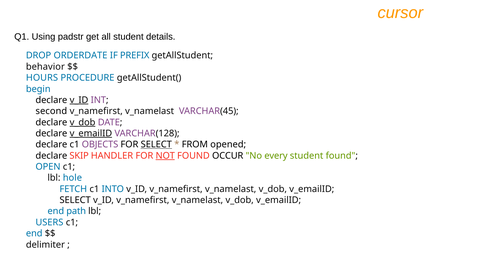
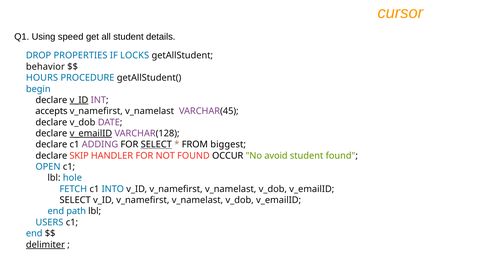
padstr: padstr -> speed (71, 37)
ORDERDATE: ORDERDATE -> PROPERTIES (81, 55)
PREFIX: PREFIX -> LOCKS (135, 55)
second: second -> accepts (51, 111)
v_dob underline: present -> none (83, 122)
OBJECTS: OBJECTS -> ADDING (100, 144)
opened: opened -> biggest (228, 144)
NOT underline: present -> none (165, 155)
every: every -> avoid (276, 155)
delimiter underline: none -> present (45, 244)
